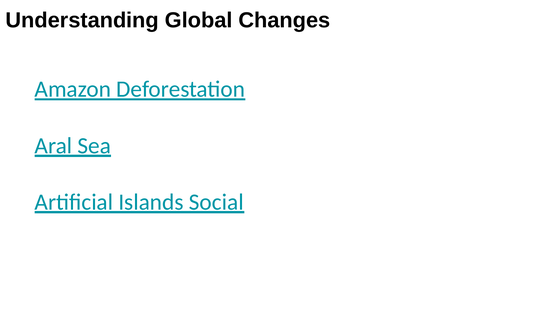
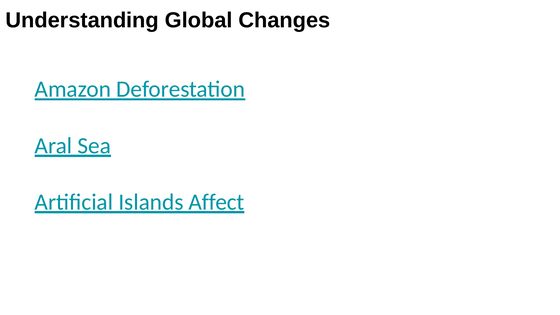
Social: Social -> Affect (217, 202)
